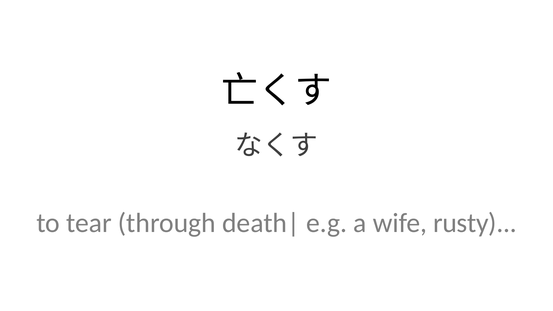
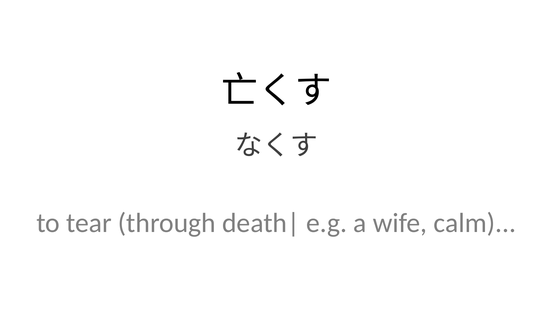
rusty: rusty -> calm (475, 223)
